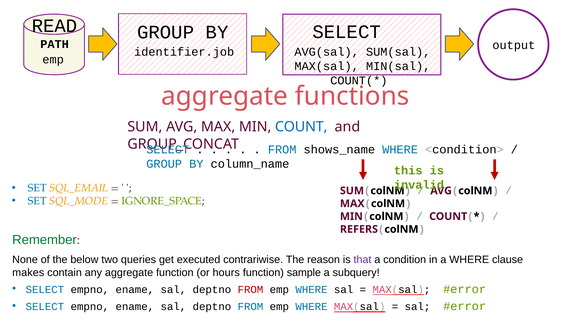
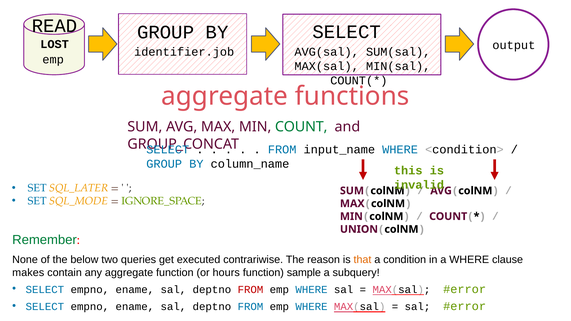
PATH: PATH -> LOST (55, 44)
COUNT colour: blue -> green (301, 127)
shows_name: shows_name -> input_name (339, 150)
SQL_EMAIL: SQL_EMAIL -> SQL_LATER (79, 188)
REFERS: REFERS -> UNION (359, 229)
that colour: purple -> orange (362, 260)
